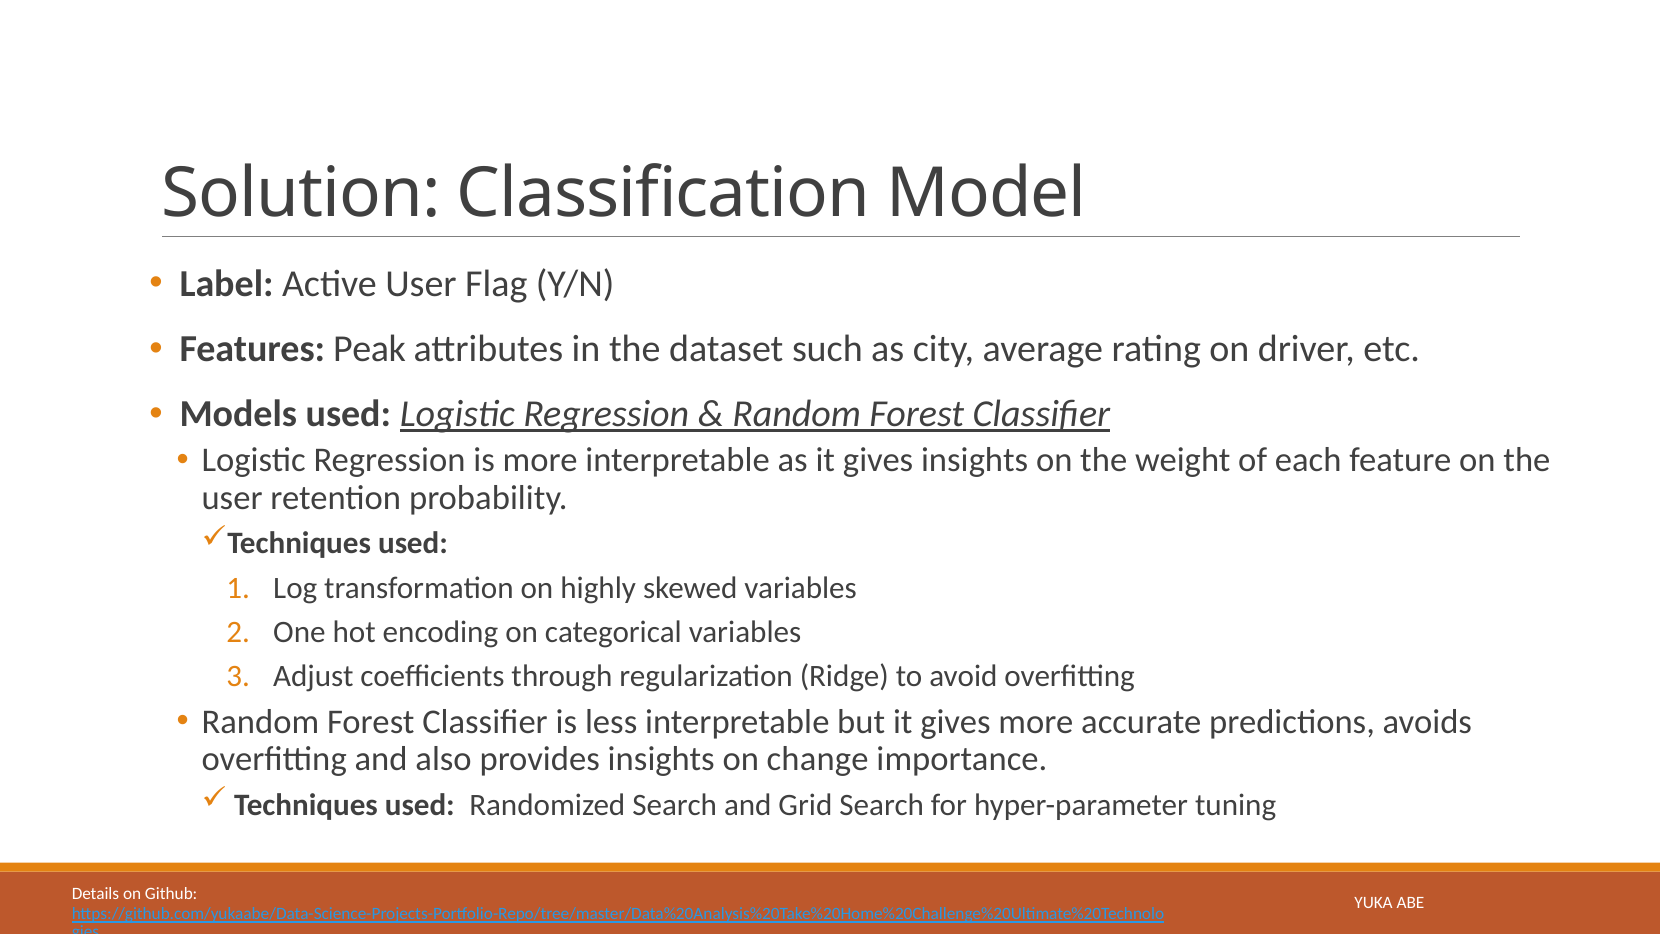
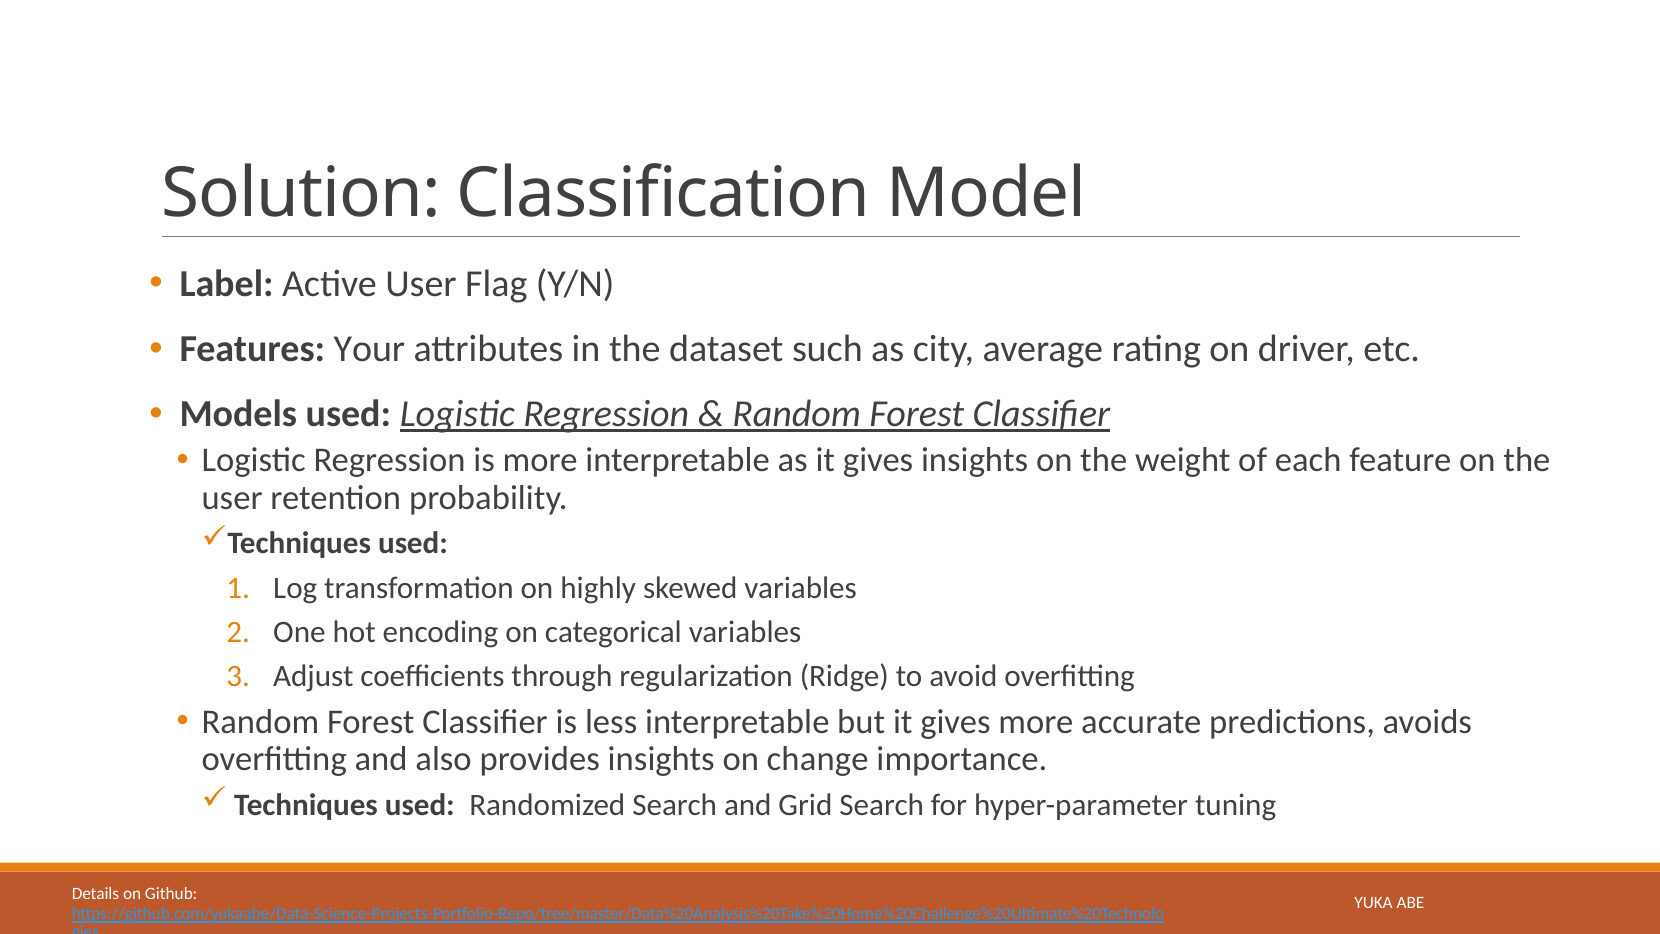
Peak: Peak -> Your (369, 349)
